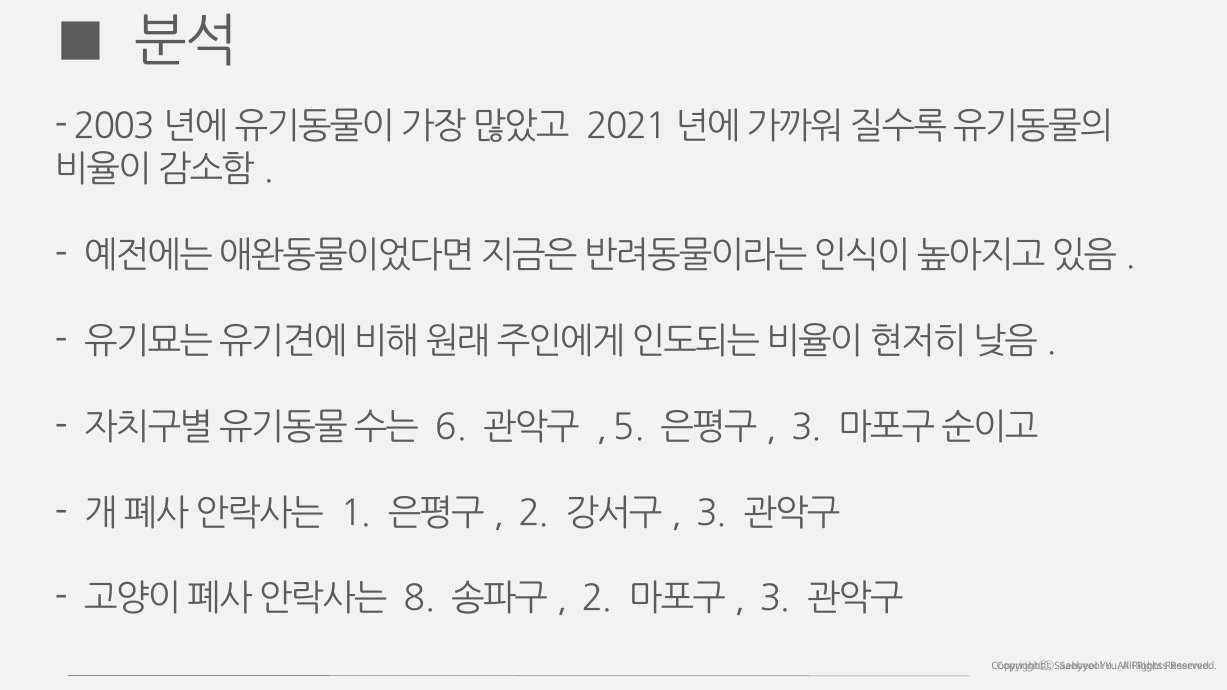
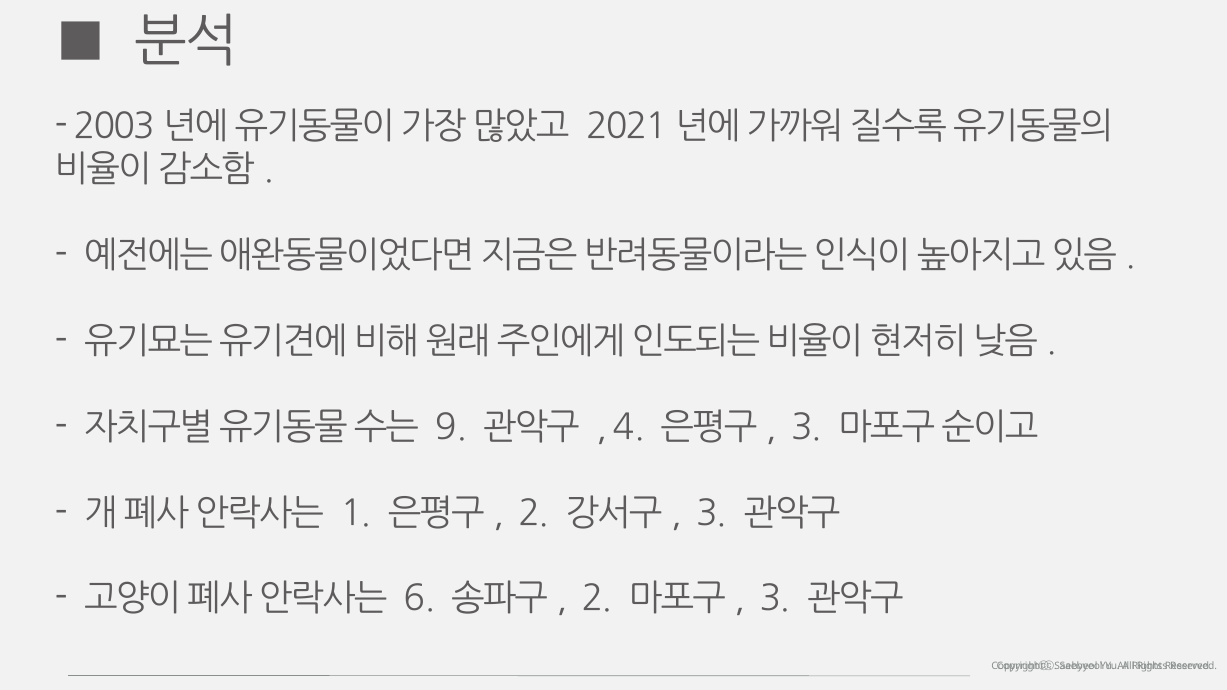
6: 6 -> 9 (451, 427)
5: 5 -> 4 (629, 427)
8: 8 -> 6 (419, 599)
